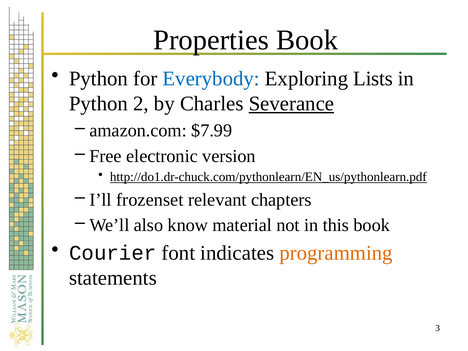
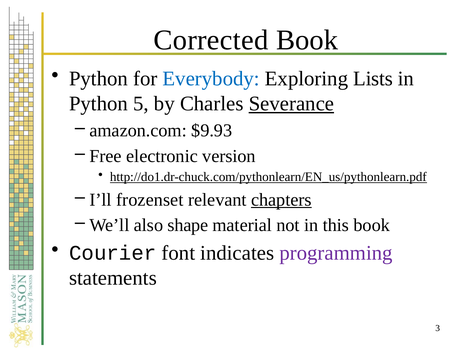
Properties: Properties -> Corrected (211, 40)
2: 2 -> 5 (141, 104)
$7.99: $7.99 -> $9.93 (212, 131)
chapters underline: none -> present (281, 200)
know: know -> shape (188, 225)
programming colour: orange -> purple (336, 253)
